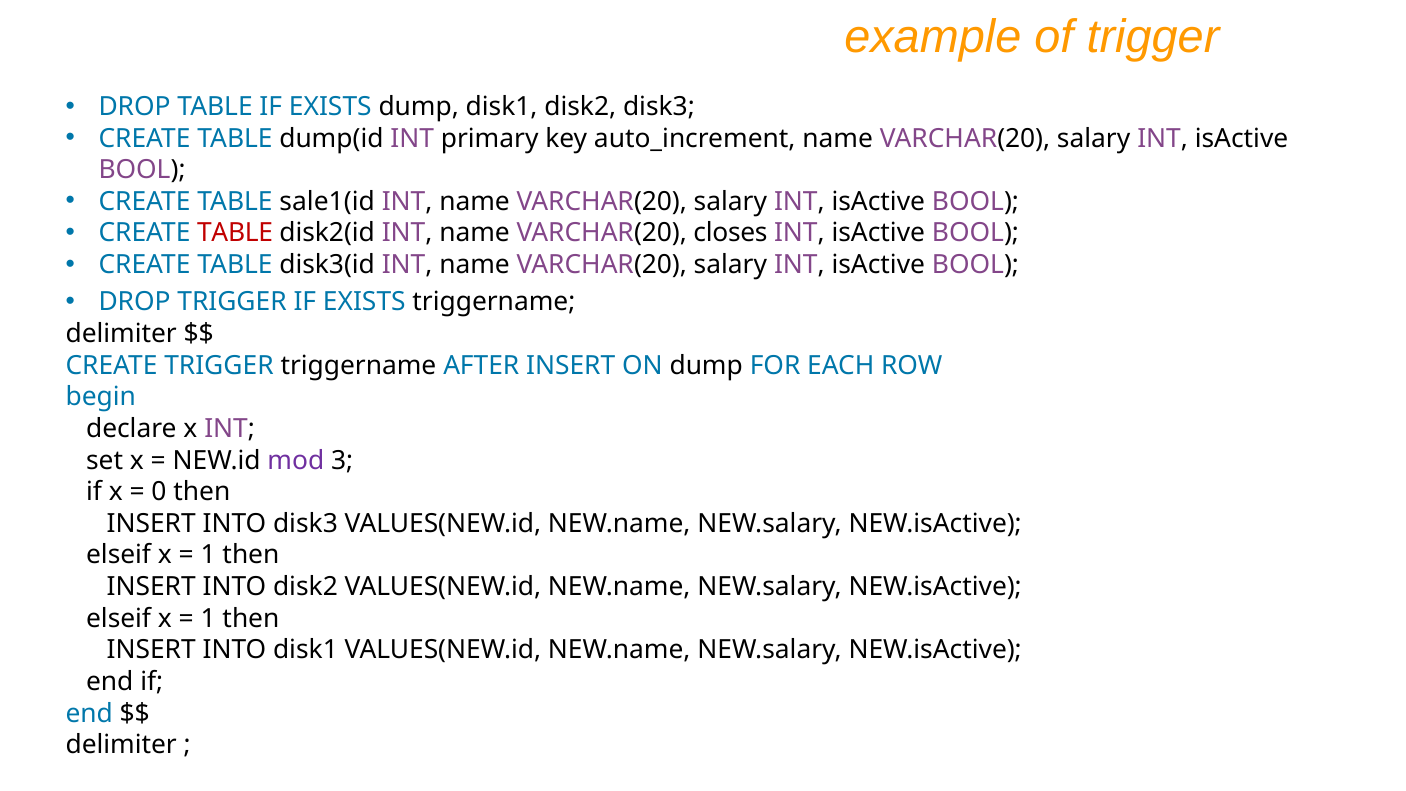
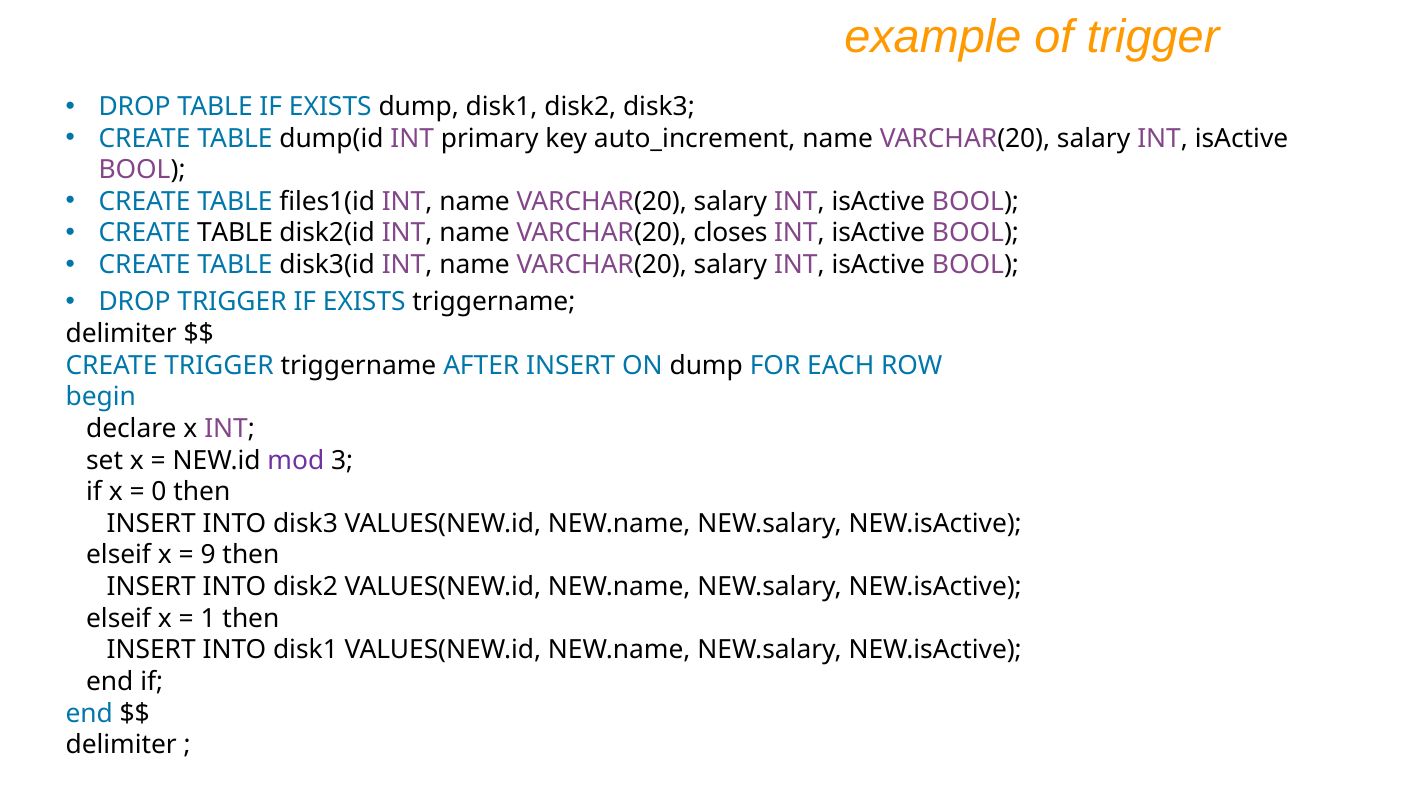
sale1(id: sale1(id -> files1(id (327, 202)
TABLE colour: red -> black (235, 233)
1: 1 -> 9 (208, 555)
